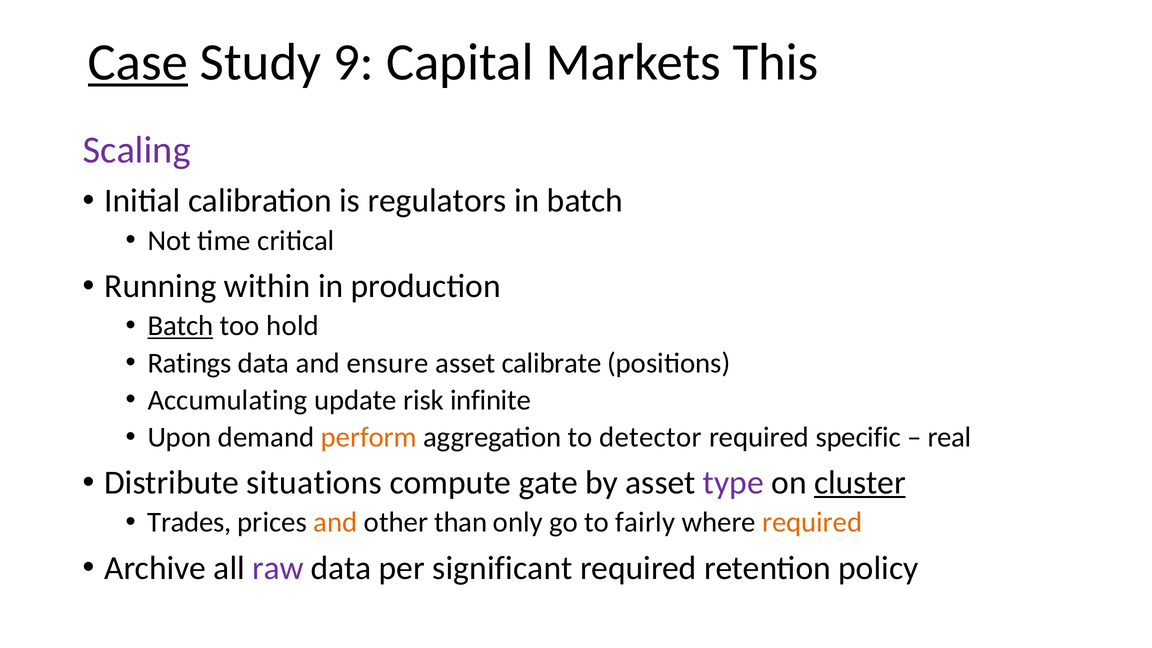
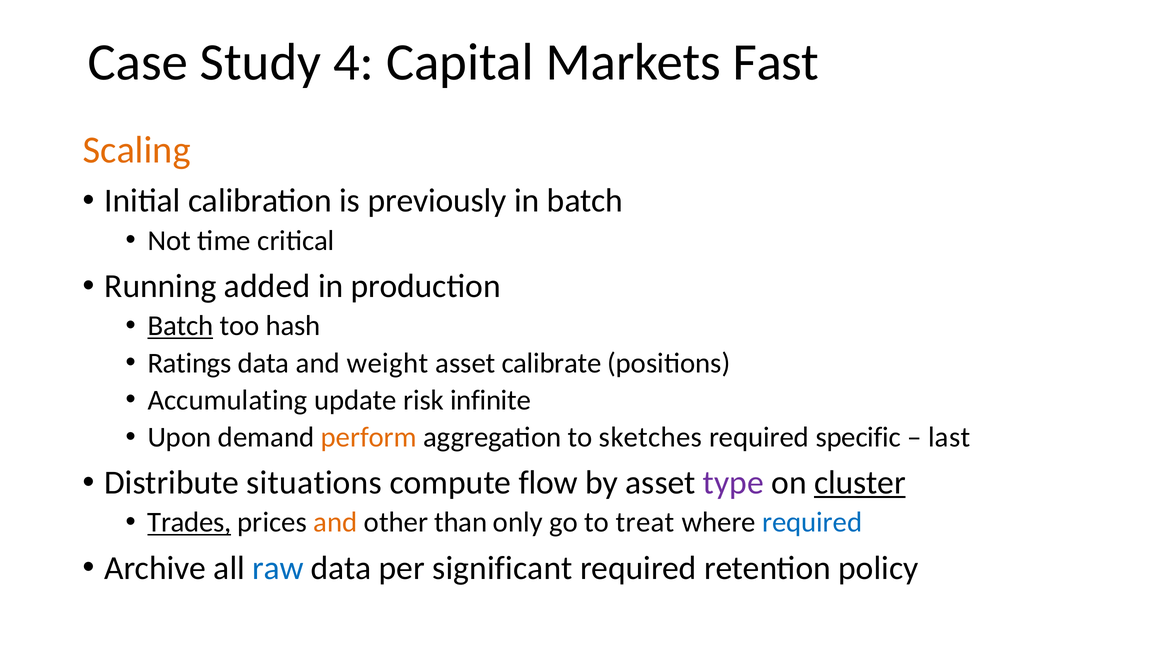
Case underline: present -> none (138, 62)
9: 9 -> 4 (354, 62)
This: This -> Fast (776, 62)
Scaling colour: purple -> orange (137, 150)
regulators: regulators -> previously (437, 201)
within: within -> added (267, 286)
hold: hold -> hash (293, 326)
ensure: ensure -> weight (388, 363)
detector: detector -> sketches (651, 437)
real: real -> last (949, 437)
gate: gate -> flow (548, 483)
Trades underline: none -> present (189, 522)
fairly: fairly -> treat (645, 522)
required colour: orange -> blue (812, 522)
raw colour: purple -> blue (278, 568)
